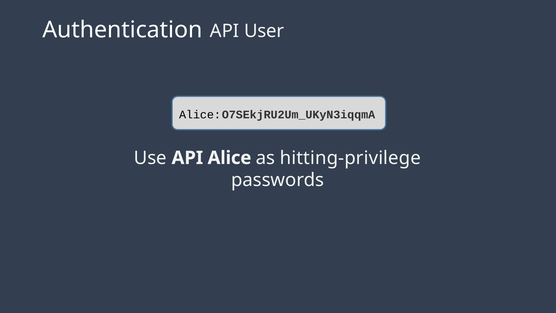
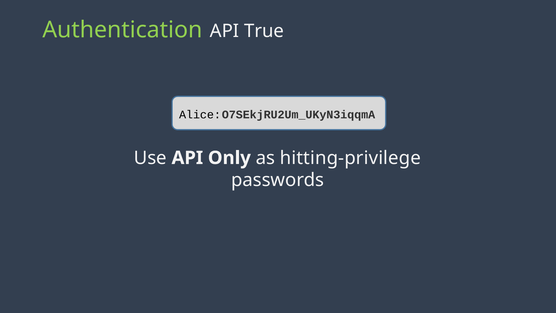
Authentication colour: white -> light green (122, 30)
User: User -> True (264, 31)
Alice: Alice -> Only (229, 158)
